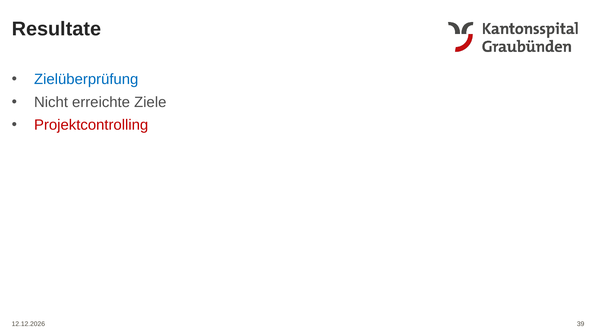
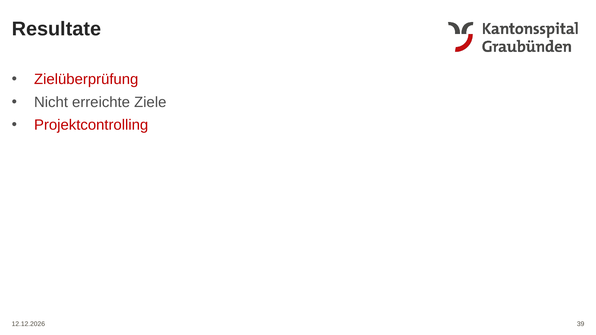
Zielüberprüfung colour: blue -> red (86, 79)
